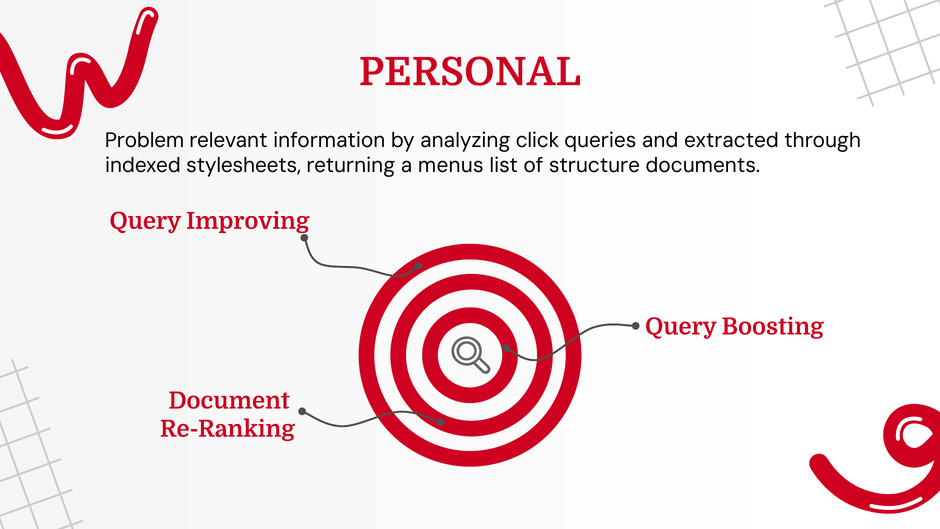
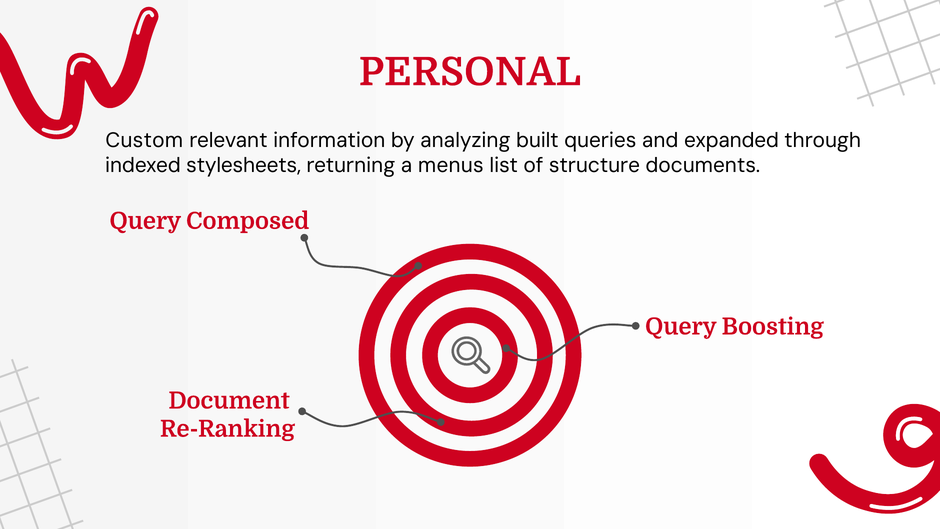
Problem: Problem -> Custom (144, 140)
click: click -> built (537, 140)
extracted: extracted -> expanded (731, 140)
Improving: Improving -> Composed (248, 221)
